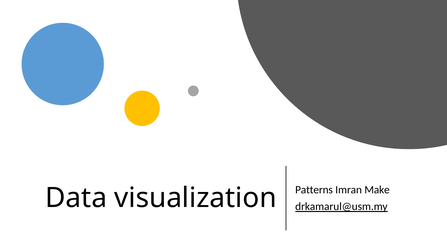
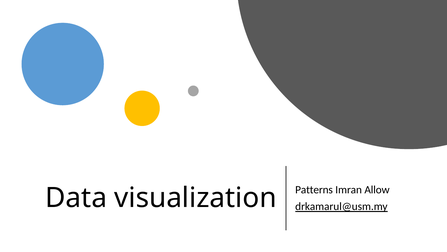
Make: Make -> Allow (377, 189)
